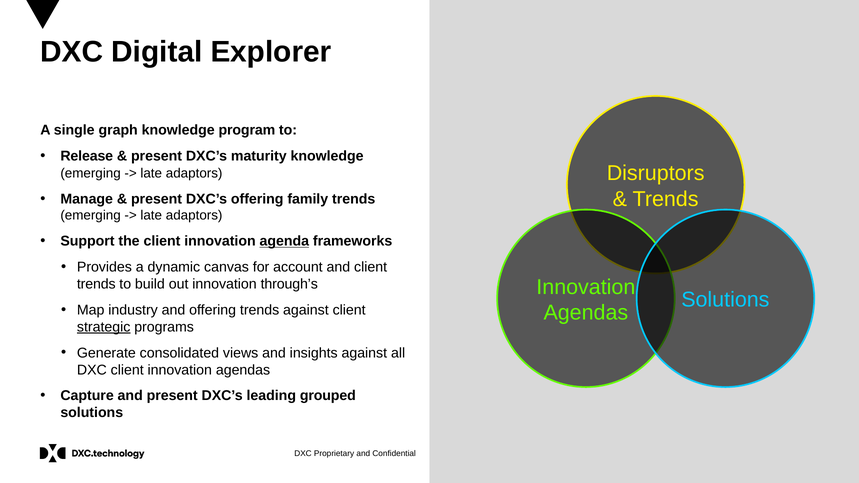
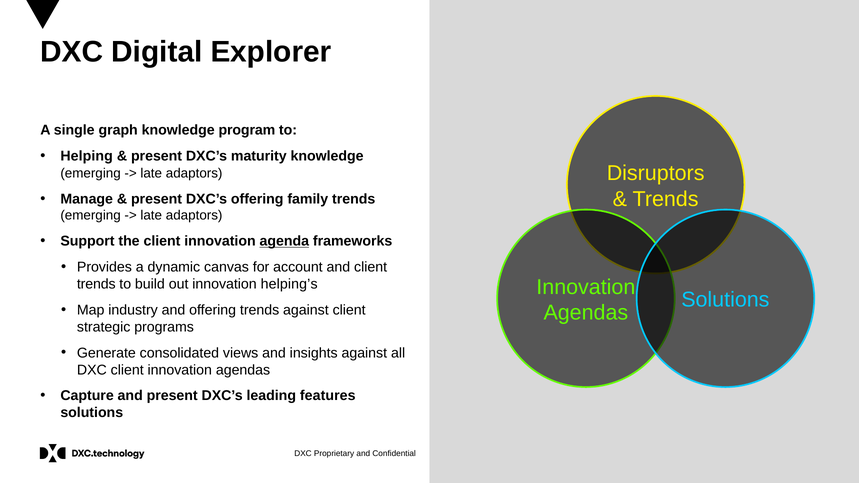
Release: Release -> Helping (87, 156)
through’s: through’s -> helping’s (289, 284)
strategic underline: present -> none (104, 327)
grouped: grouped -> features (328, 396)
